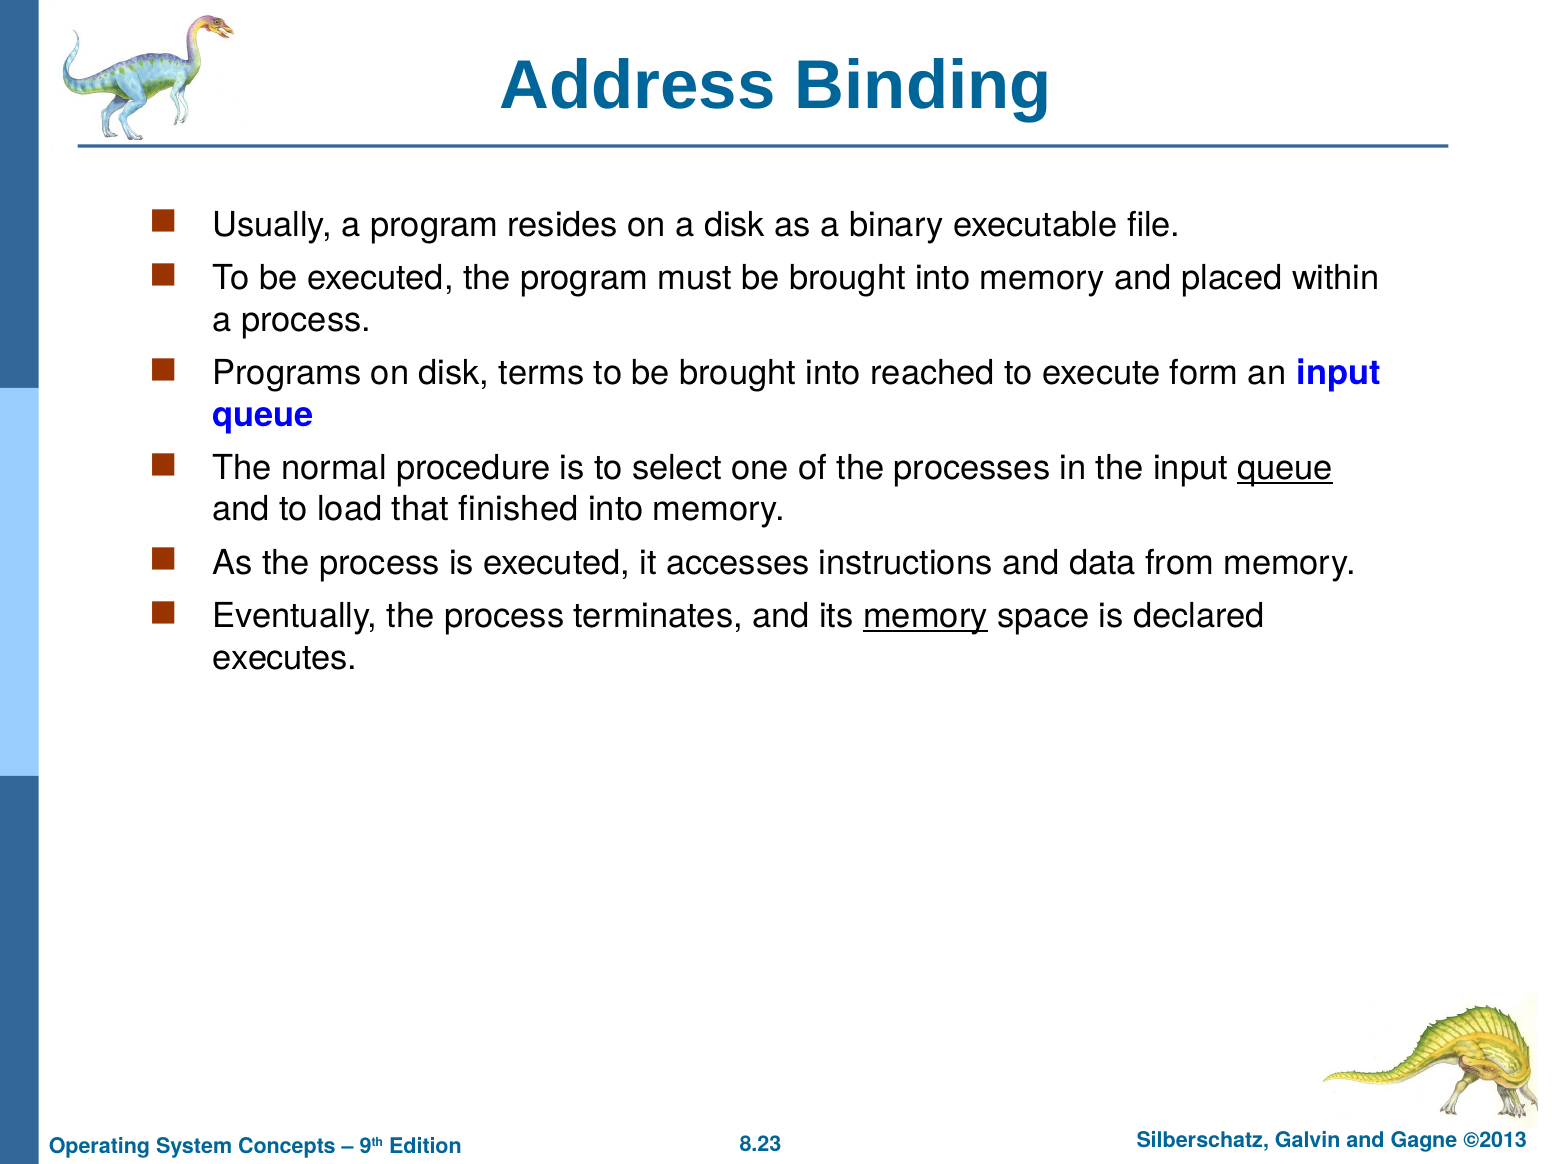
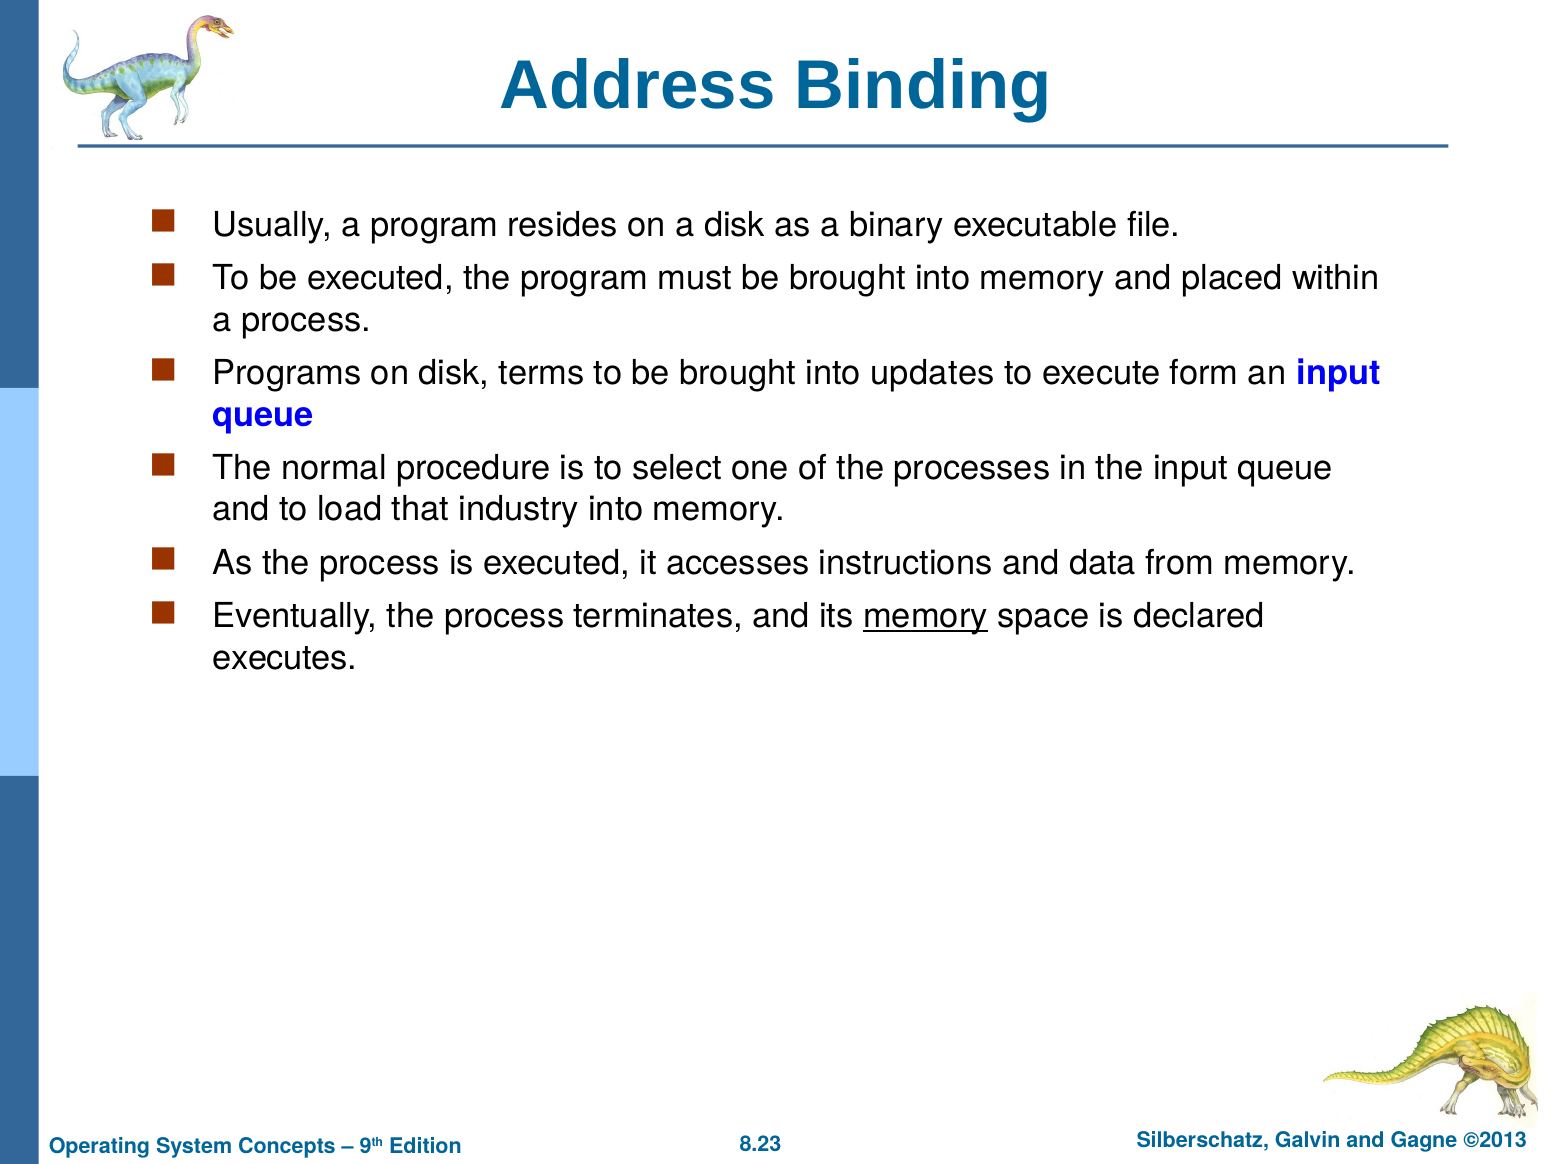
reached: reached -> updates (933, 373)
queue underline: present -> none (1285, 468)
finished: finished -> industry (519, 510)
